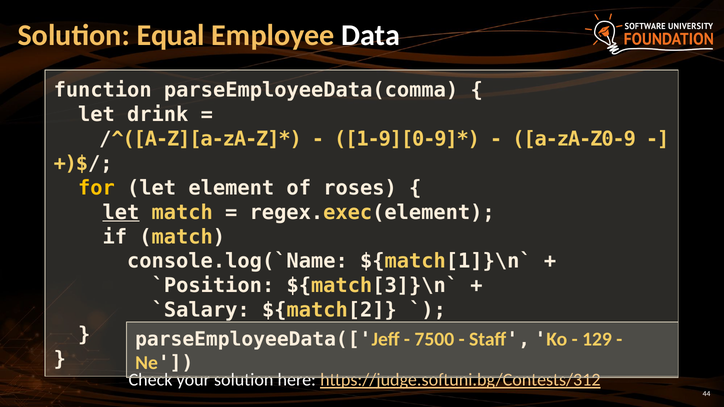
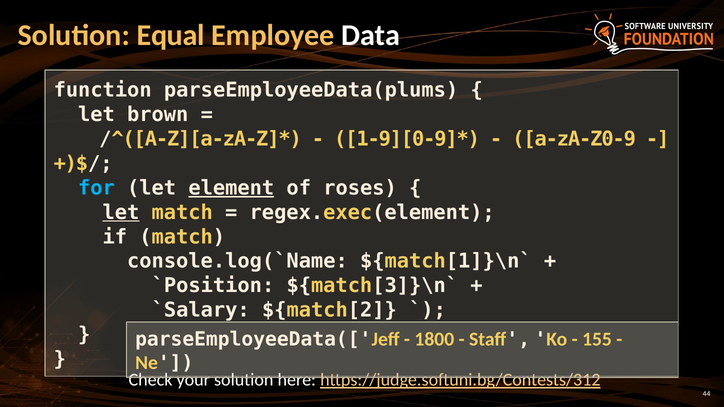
parseEmployeeData(comma: parseEmployeeData(comma -> parseEmployeeData(plums (311, 90)
drink: drink -> brown (158, 115)
for colour: yellow -> light blue (96, 188)
element underline: none -> present (231, 188)
7500: 7500 -> 1800 (434, 340)
129: 129 -> 155 (597, 340)
